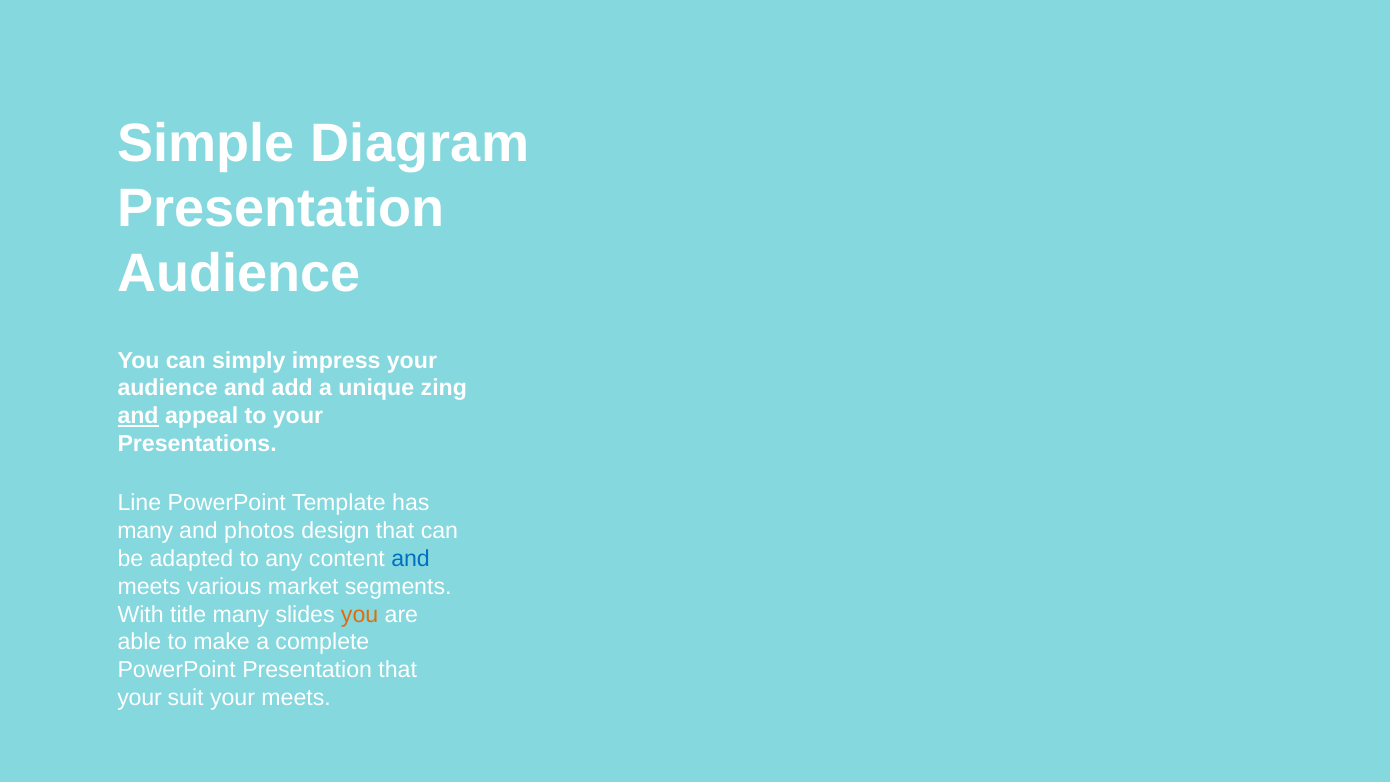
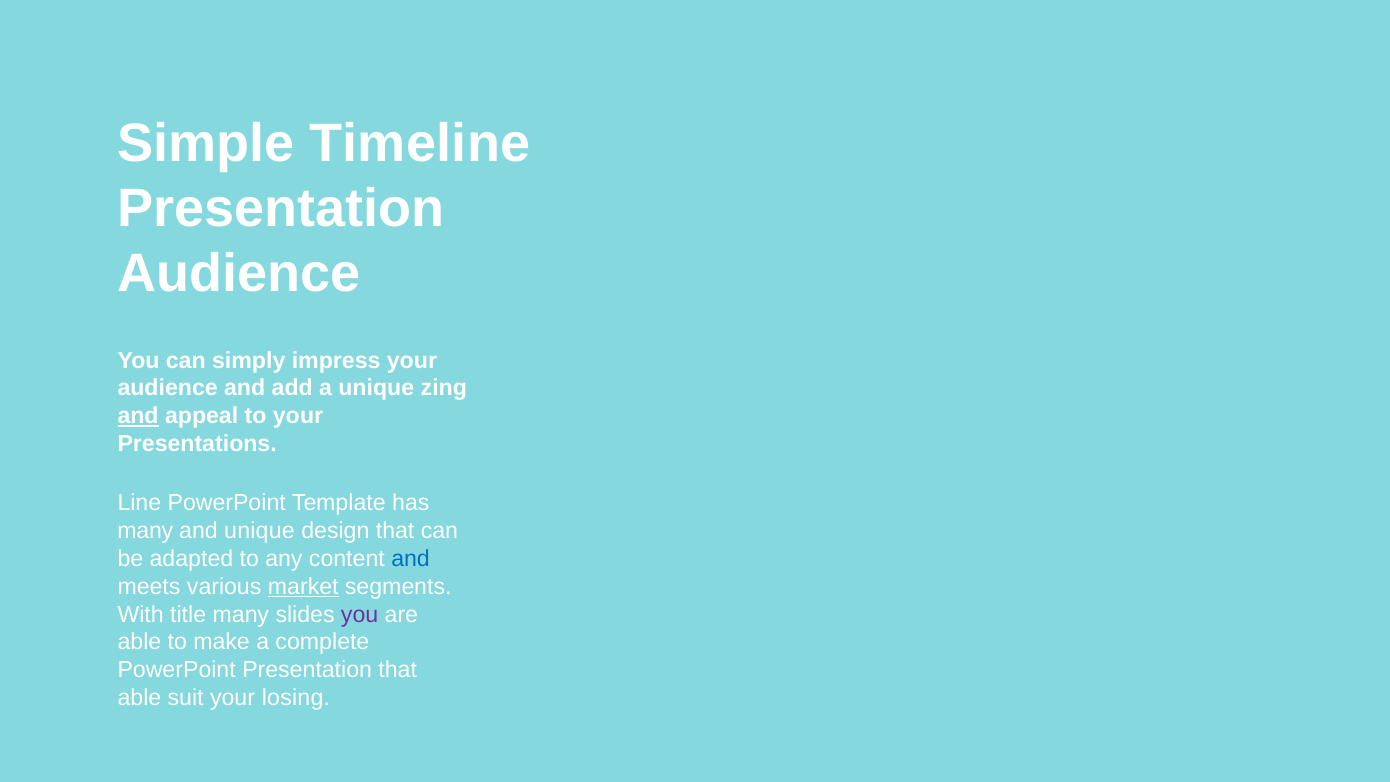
Diagram: Diagram -> Timeline (420, 144)
and photos: photos -> unique (259, 531)
market underline: none -> present (303, 587)
you colour: orange -> purple (360, 614)
your: your -> able (139, 698)
your meets: meets -> losing (296, 698)
